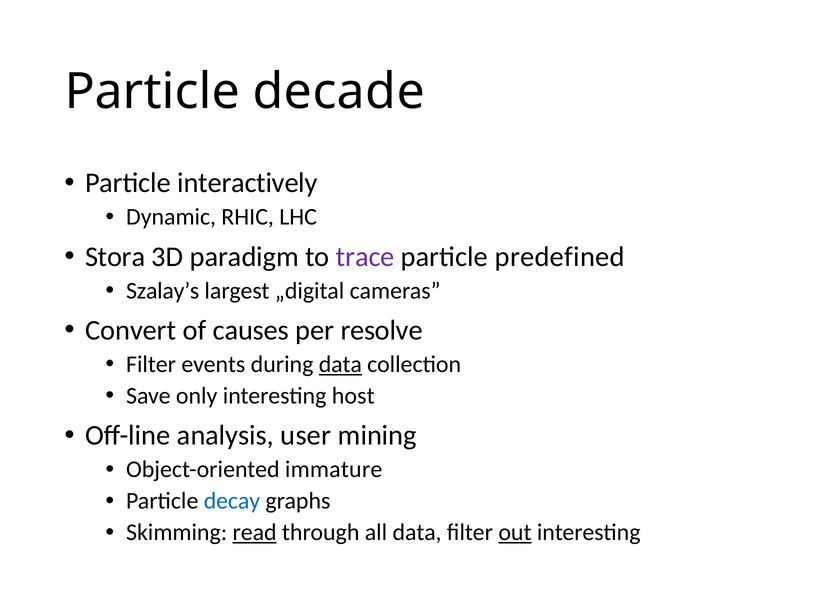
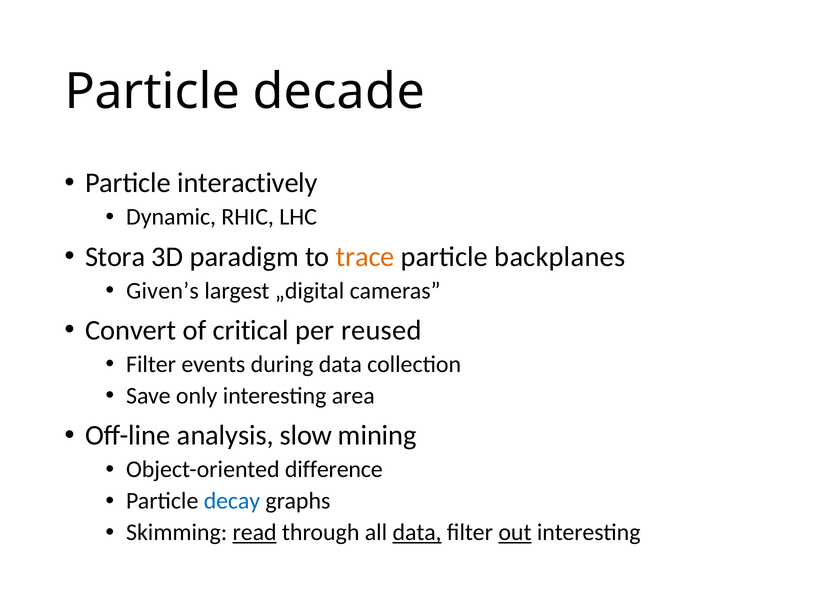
trace colour: purple -> orange (365, 257)
predefined: predefined -> backplanes (560, 257)
Szalay’s: Szalay’s -> Given’s (162, 291)
causes: causes -> critical (251, 330)
resolve: resolve -> reused (381, 330)
data underline: present -> none (340, 364)
host: host -> area (353, 396)
user: user -> slow (306, 435)
immature: immature -> difference (334, 469)
data underline: none -> present (417, 532)
